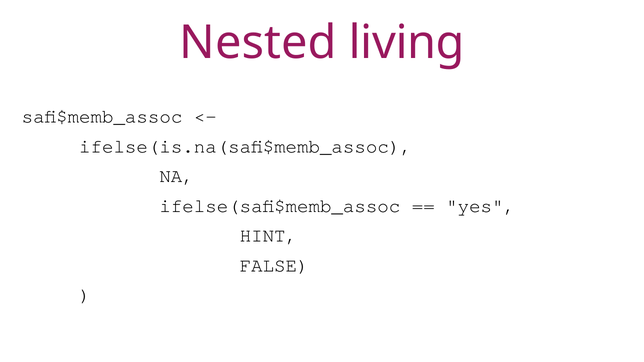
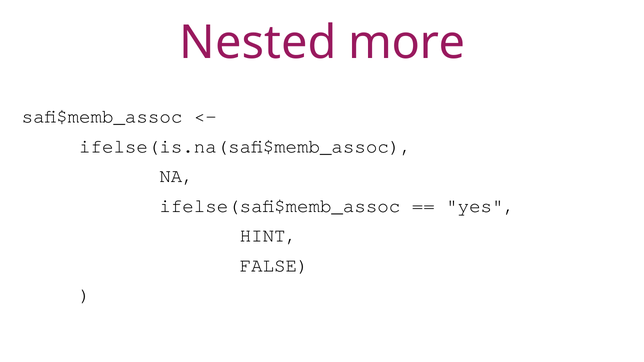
living: living -> more (407, 43)
